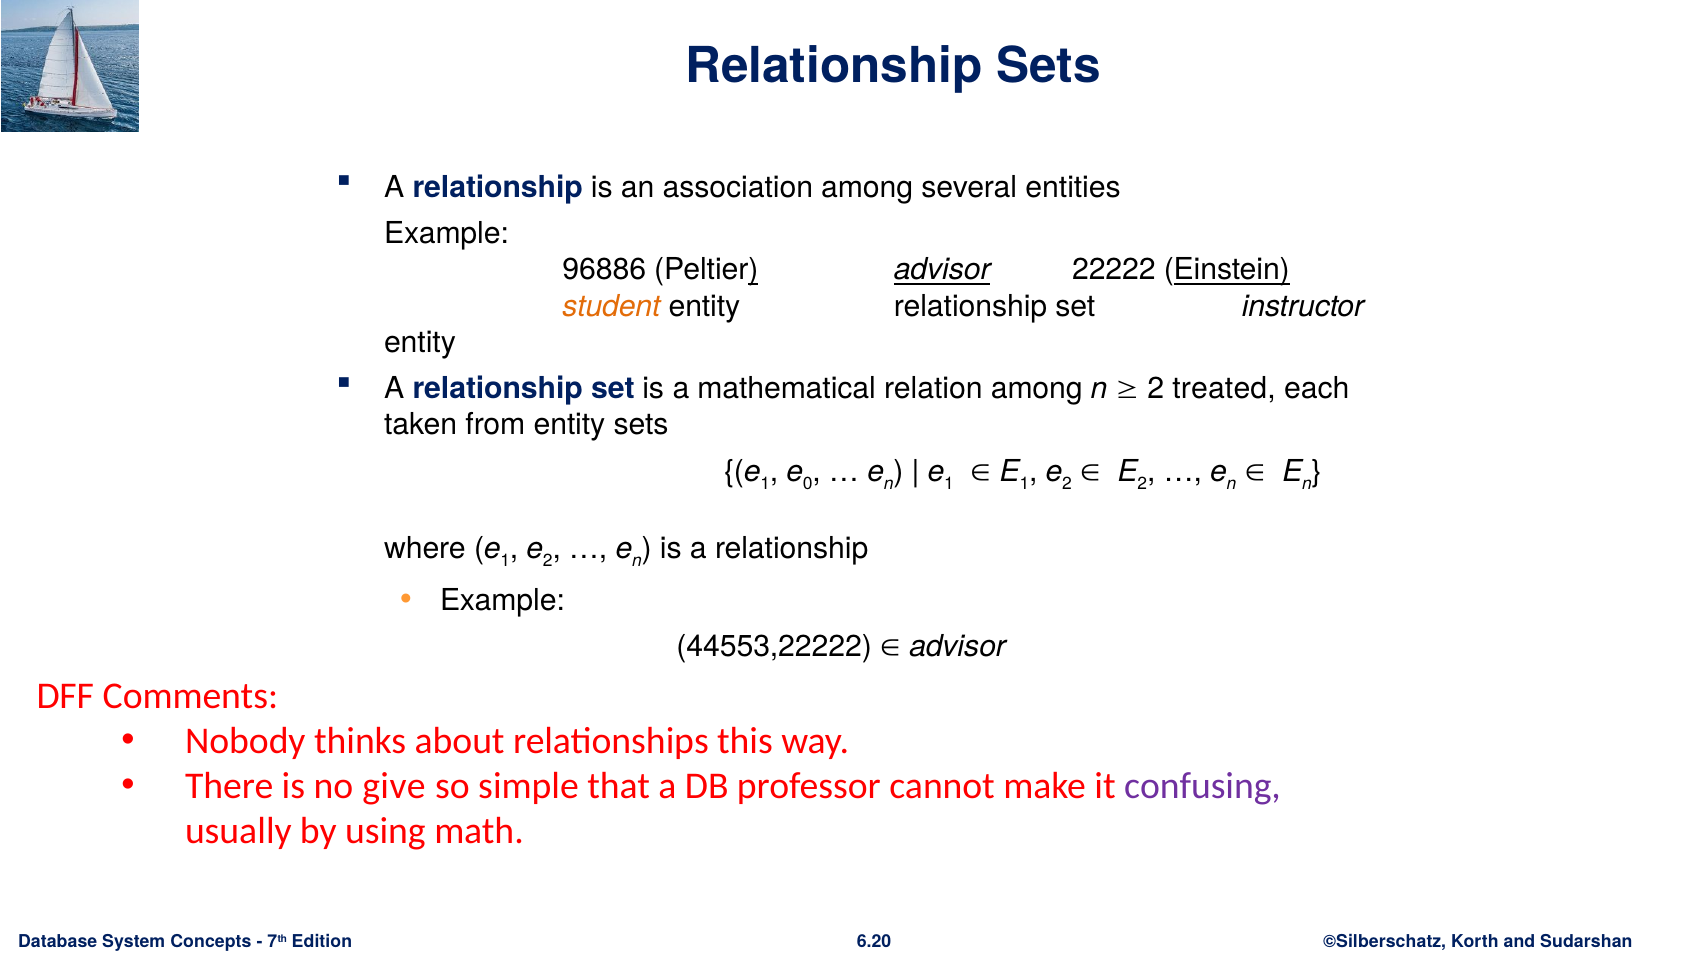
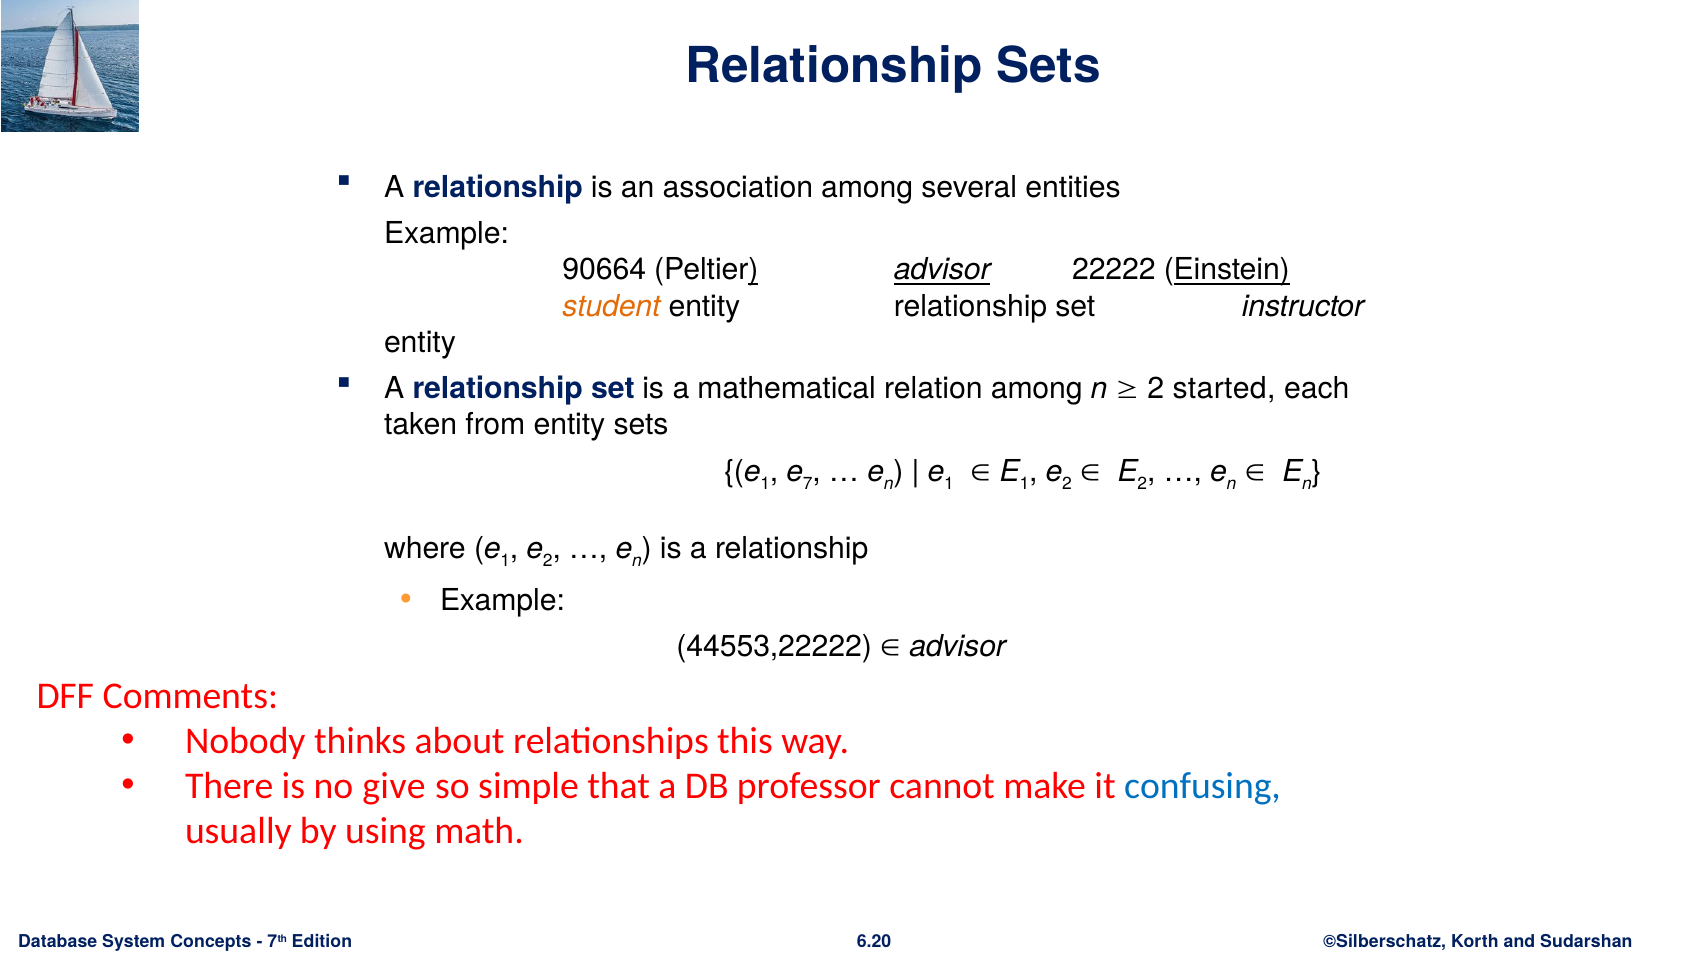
96886: 96886 -> 90664 (604, 270)
treated: treated -> started (1224, 389)
0: 0 -> 7 (808, 483)
confusing colour: purple -> blue (1203, 786)
